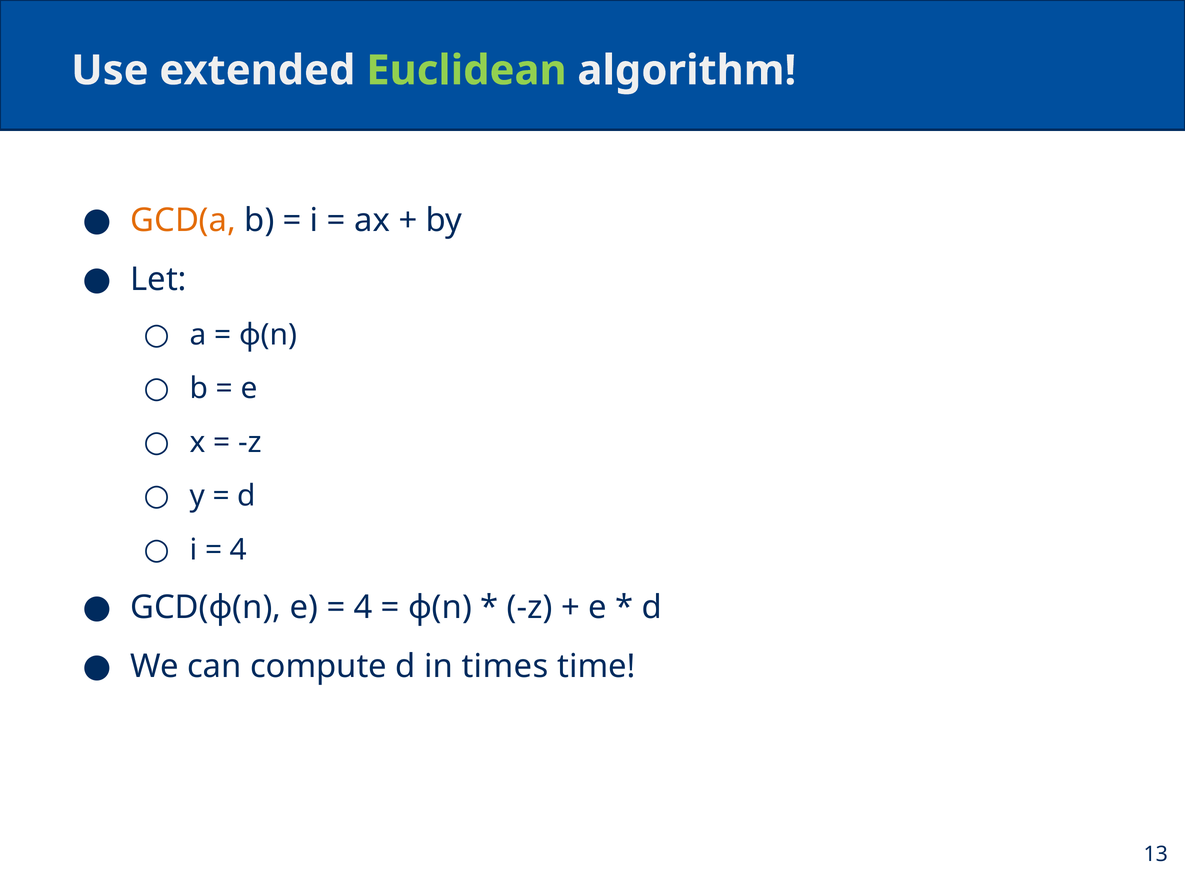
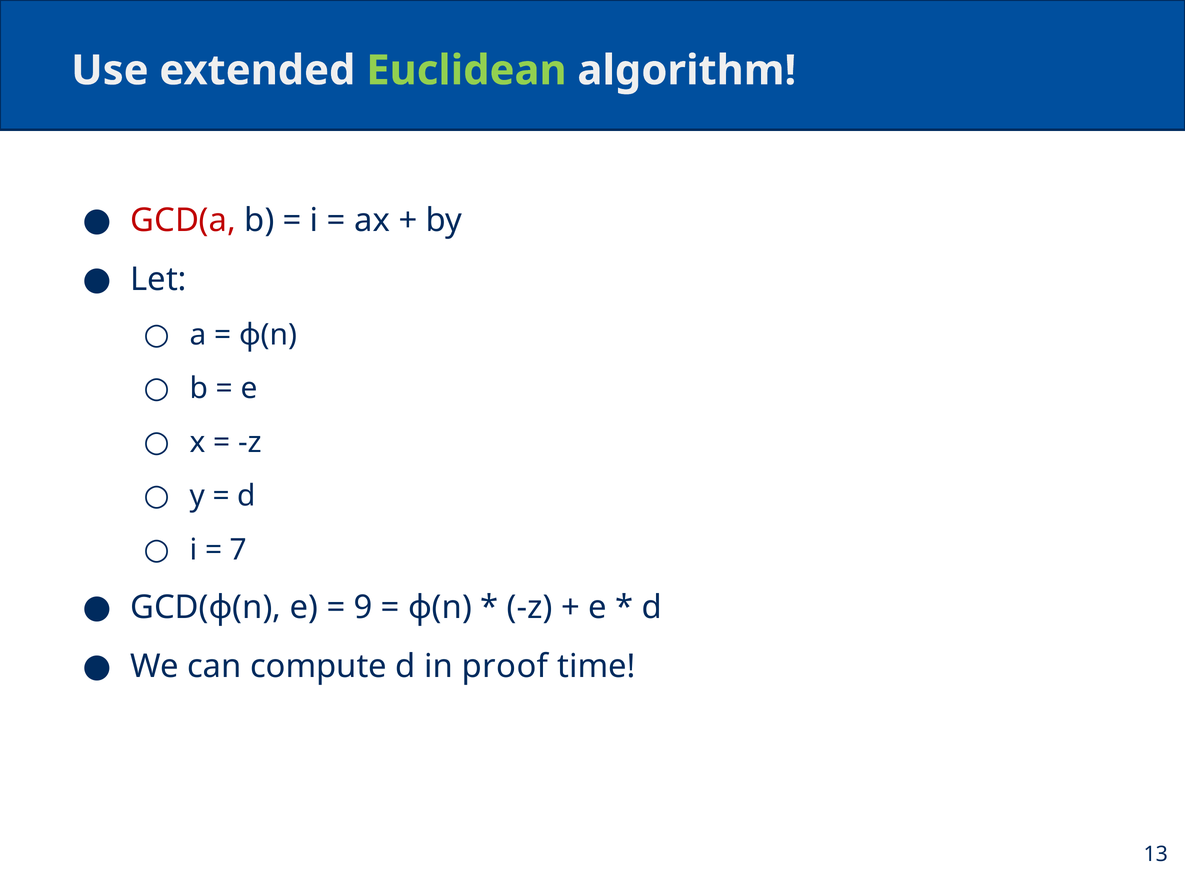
GCD(a colour: orange -> red (183, 220)
4: 4 -> 7 (239, 550)
4: 4 -> 9 (363, 607)
times: times -> proof (505, 666)
